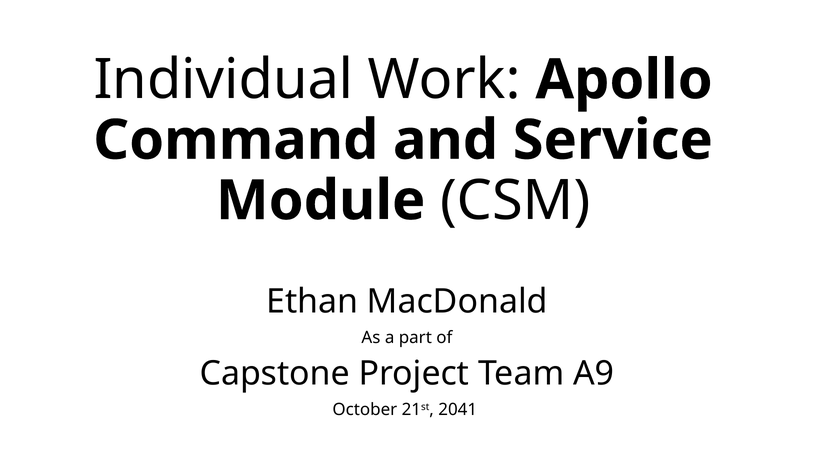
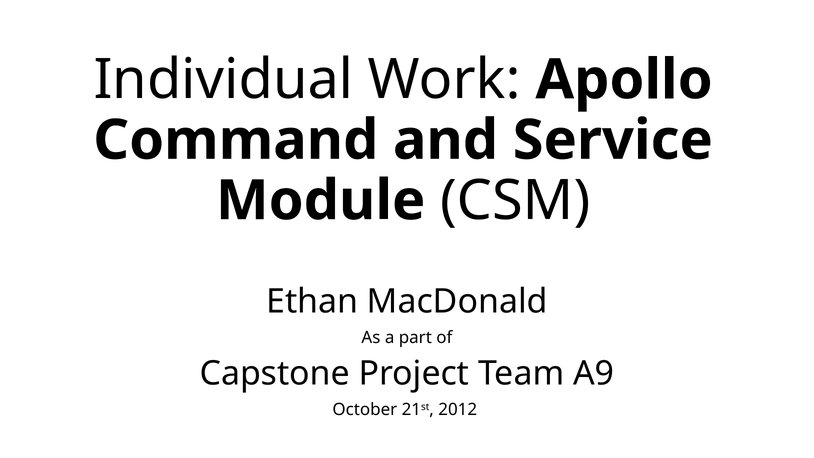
2041: 2041 -> 2012 (458, 409)
